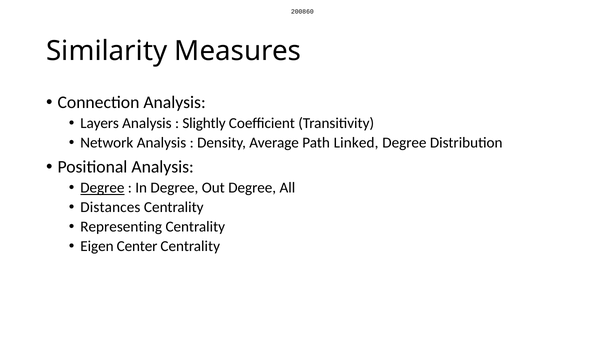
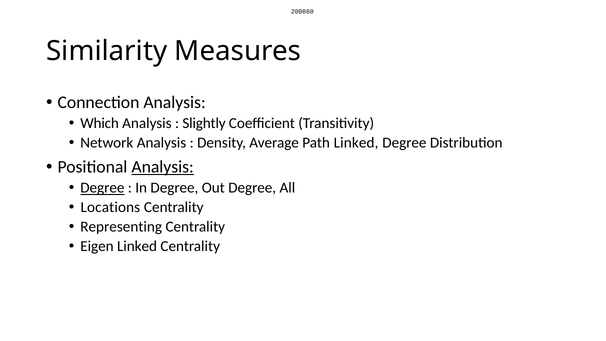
Layers: Layers -> Which (100, 123)
Analysis underline: none -> present (163, 167)
Distances: Distances -> Locations (110, 207)
Eigen Center: Center -> Linked (137, 246)
